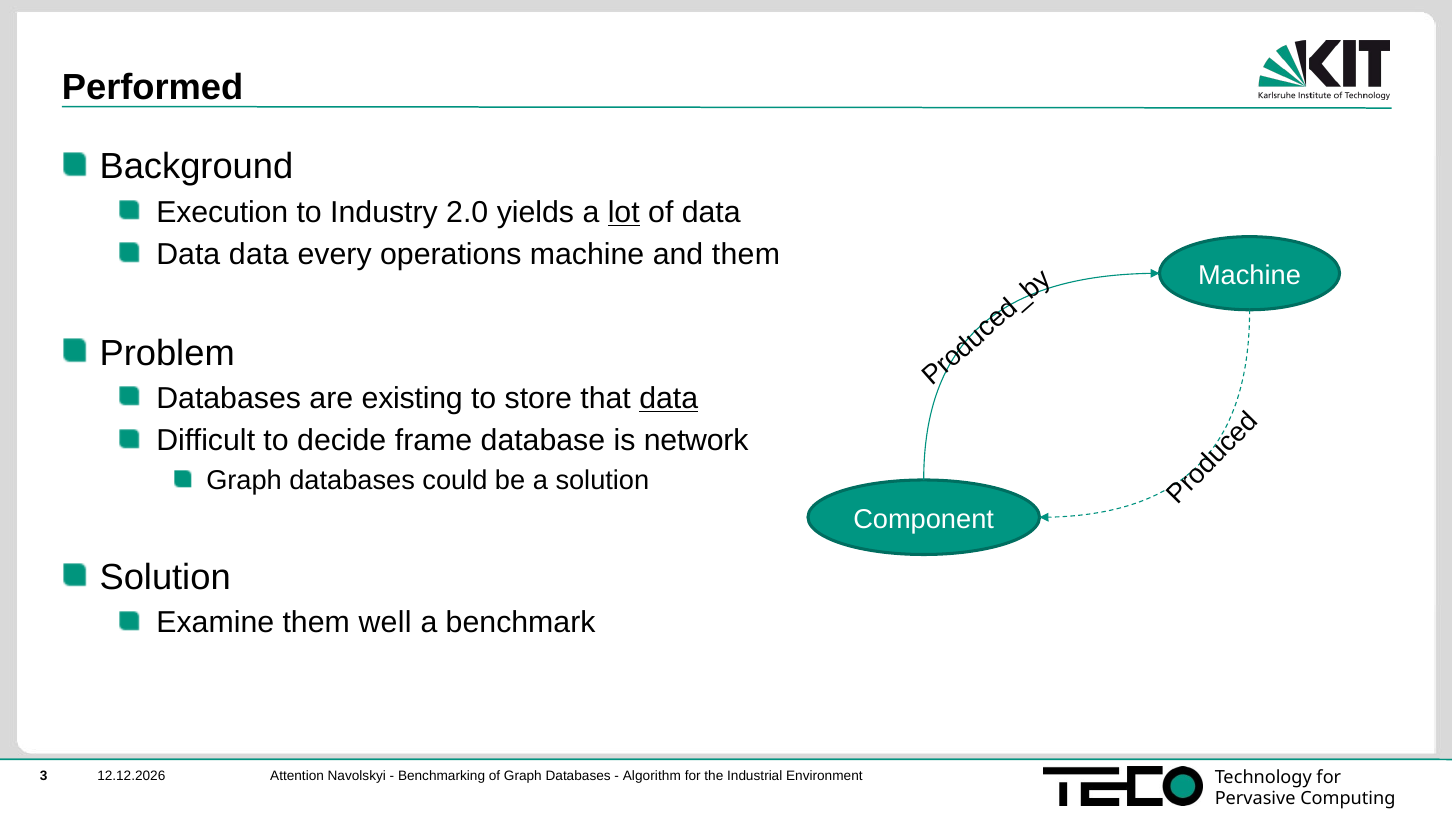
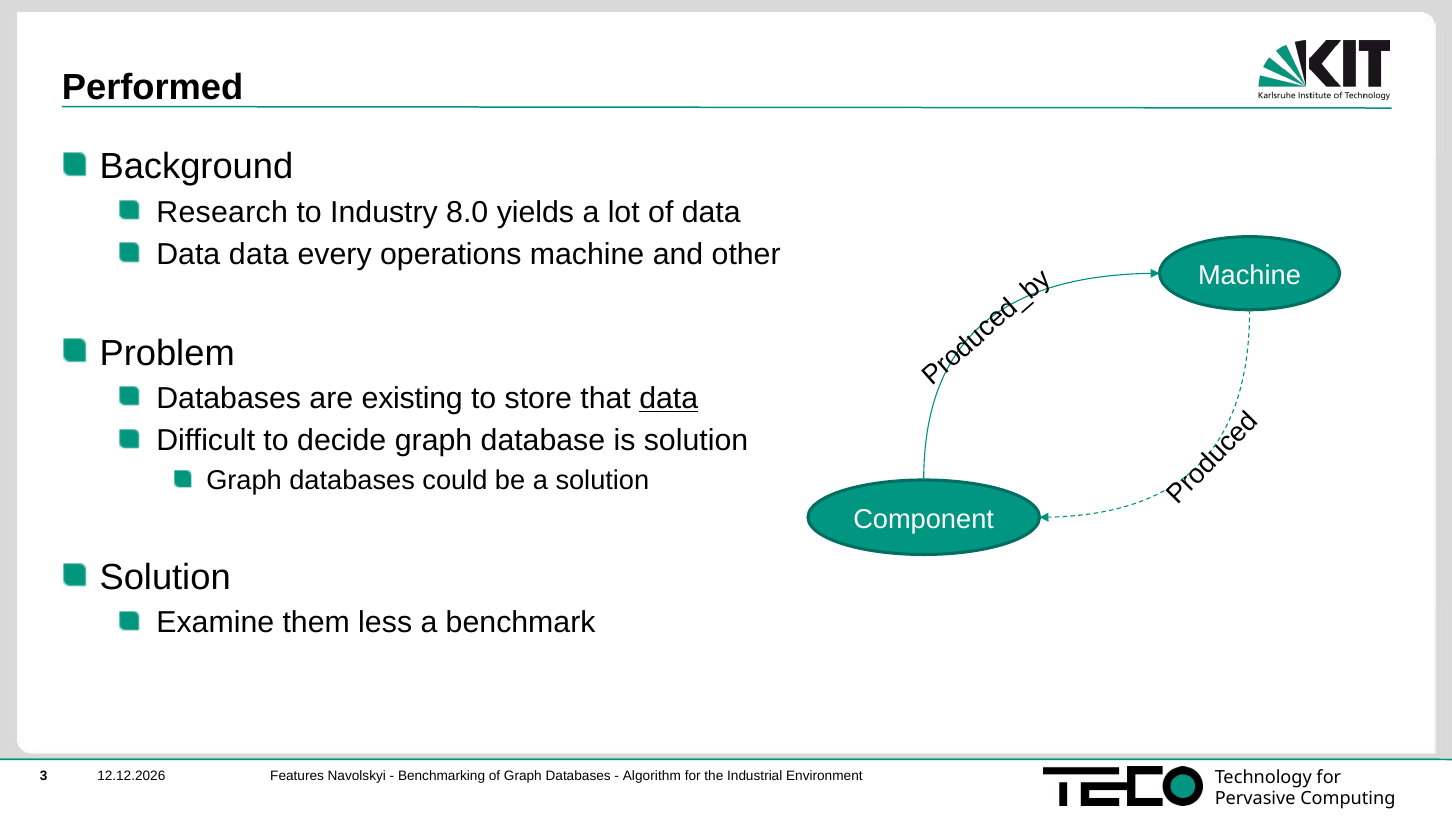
Execution: Execution -> Research (222, 213)
2.0: 2.0 -> 8.0 (467, 213)
lot underline: present -> none (624, 213)
and them: them -> other (746, 255)
decide frame: frame -> graph (434, 441)
is network: network -> solution (696, 441)
well: well -> less (385, 623)
Attention: Attention -> Features (297, 777)
